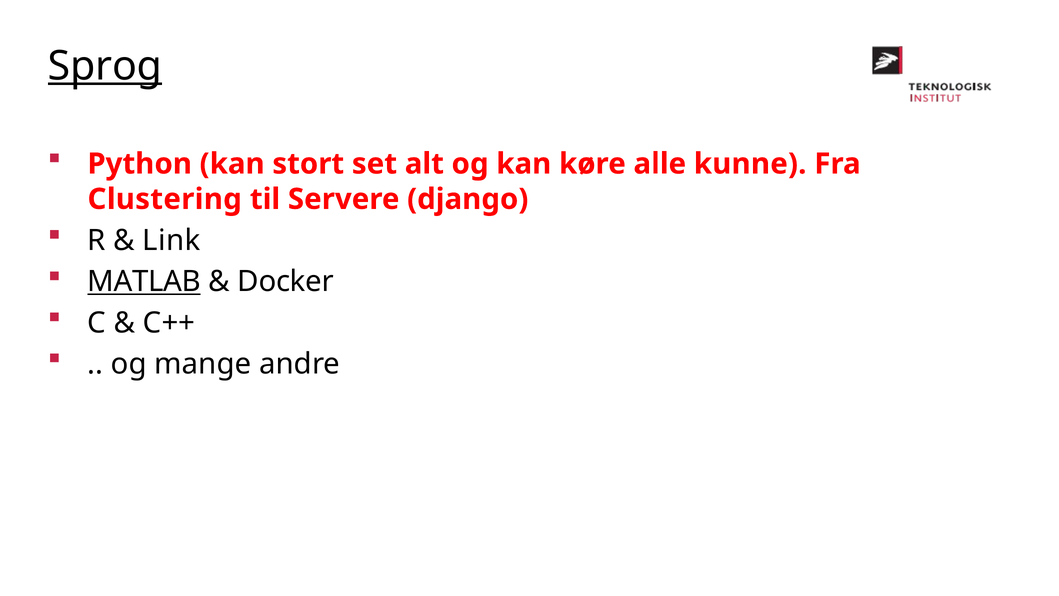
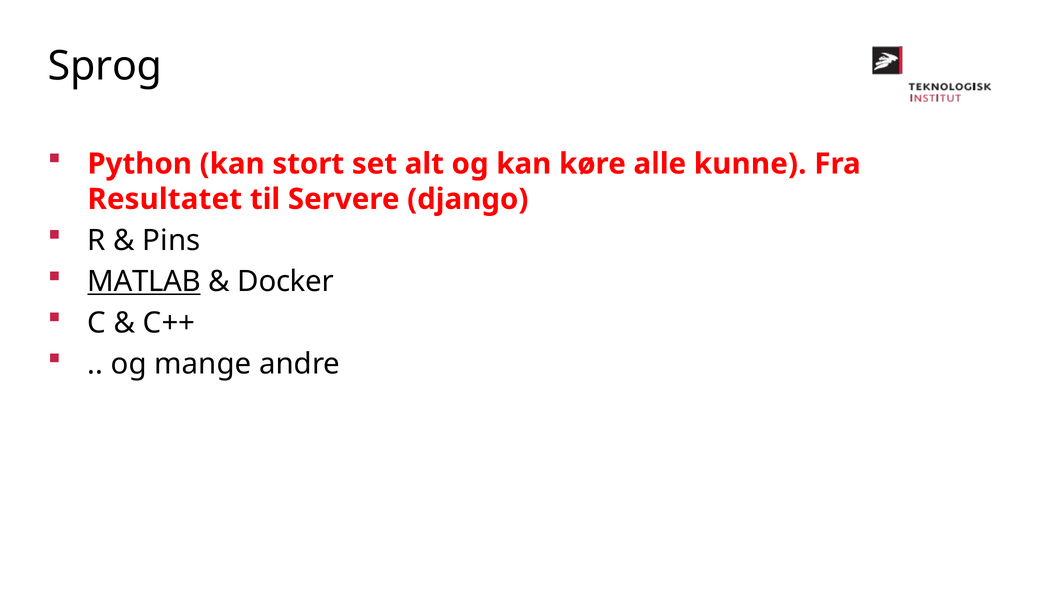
Sprog underline: present -> none (105, 66)
Clustering: Clustering -> Resultatet (165, 199)
Link: Link -> Pins (171, 240)
